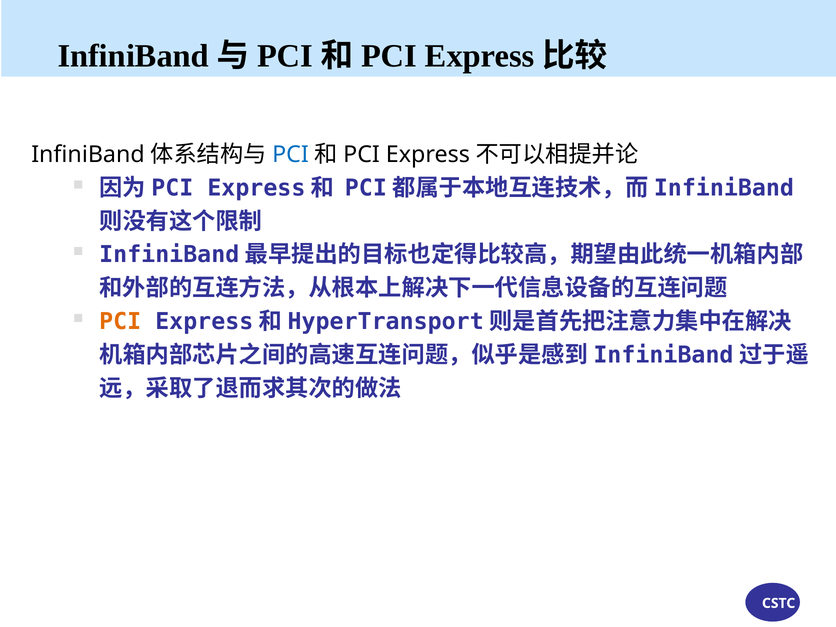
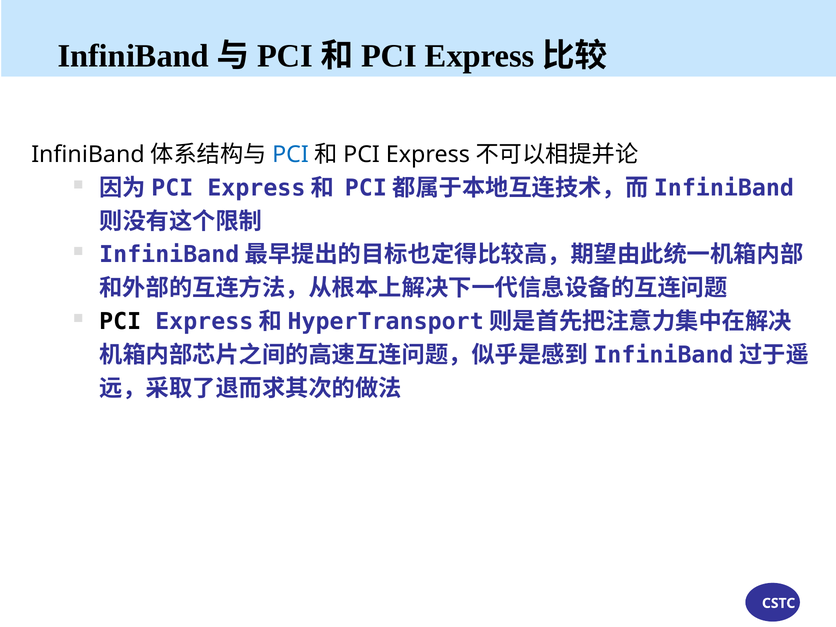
PCI colour: orange -> black (120, 322)
